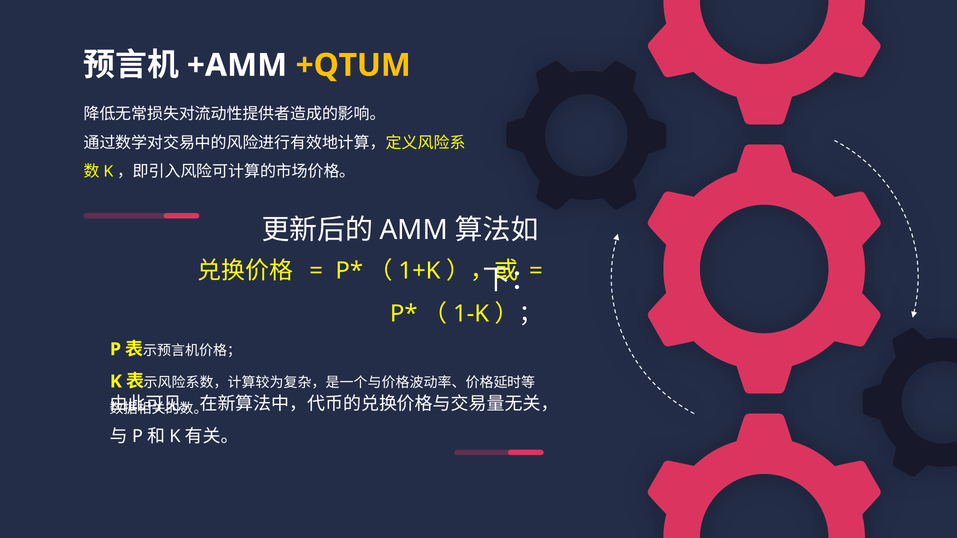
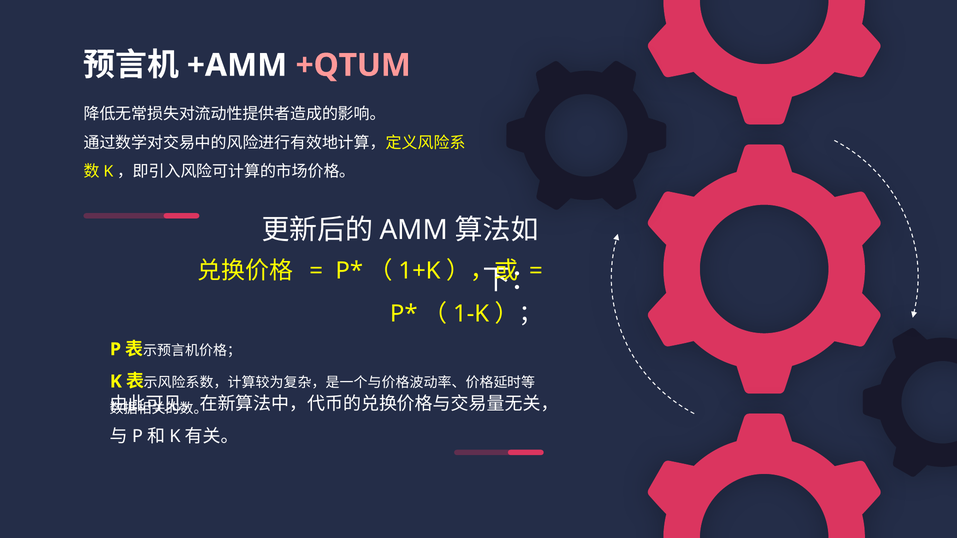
+QTUM colour: yellow -> pink (353, 65)
